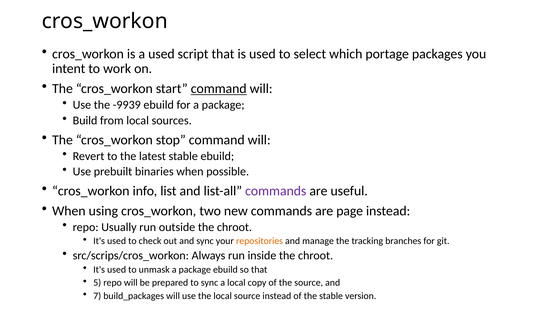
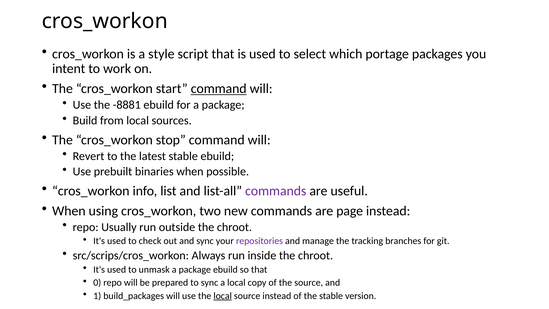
a used: used -> style (161, 54)
-9939: -9939 -> -8881 (127, 105)
repositories colour: orange -> purple (259, 241)
5: 5 -> 0 (97, 283)
7: 7 -> 1 (97, 296)
local underline: none -> present (223, 296)
